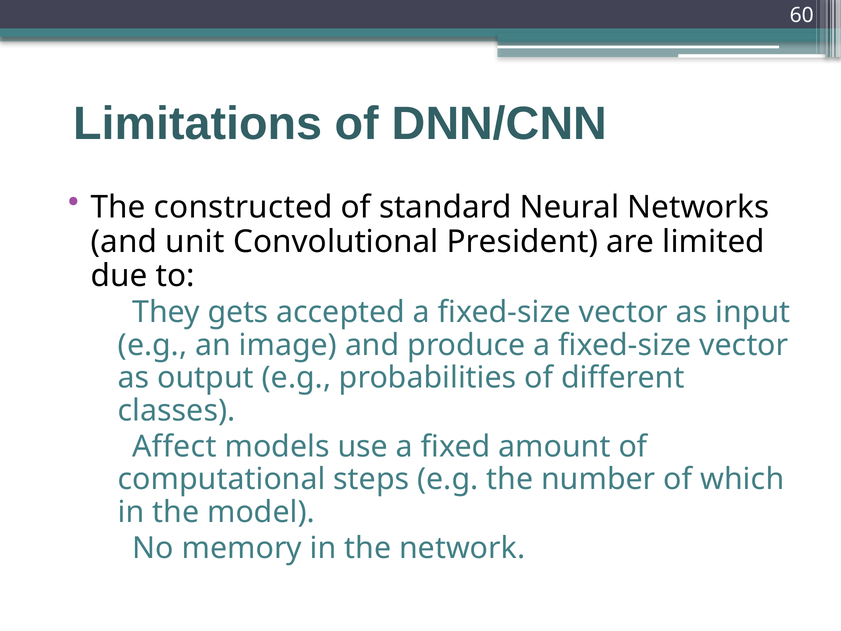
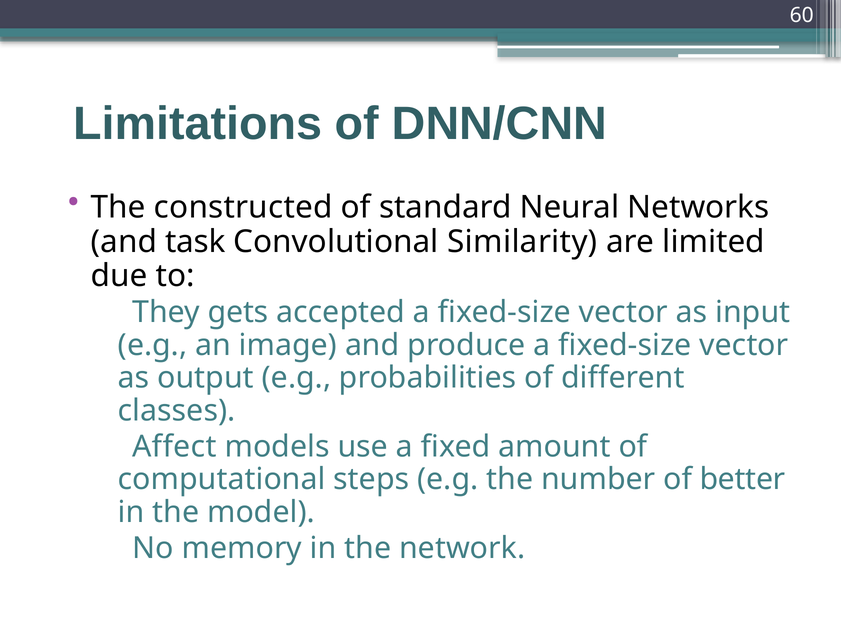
unit: unit -> task (195, 242)
President: President -> Similarity (522, 242)
which: which -> better (742, 479)
